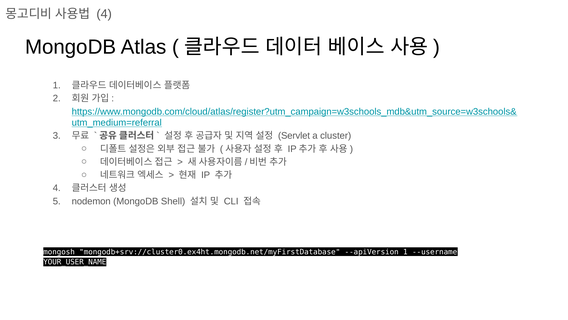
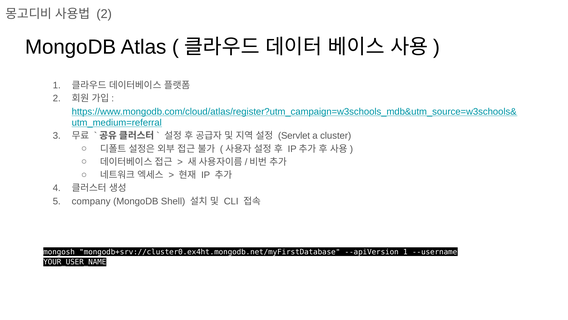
4: 4 -> 2 (104, 14)
nodemon: nodemon -> company (91, 201)
